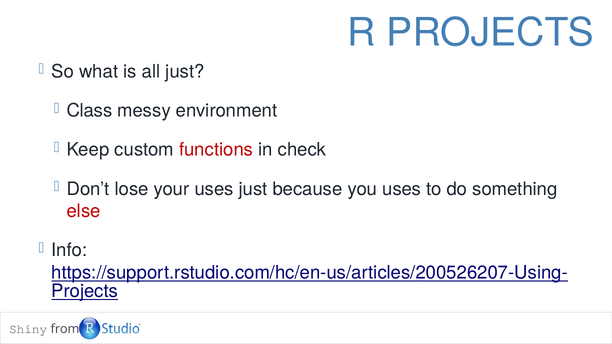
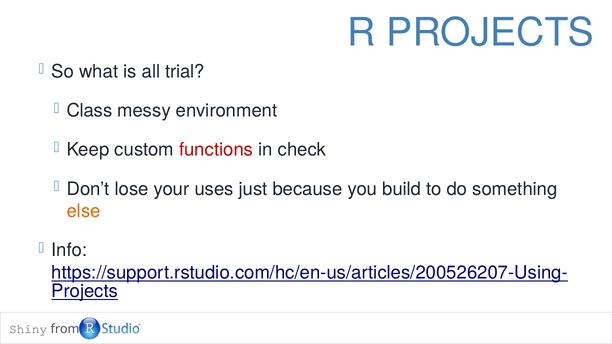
all just: just -> trial (185, 72)
you uses: uses -> build (402, 189)
else colour: red -> orange (84, 211)
